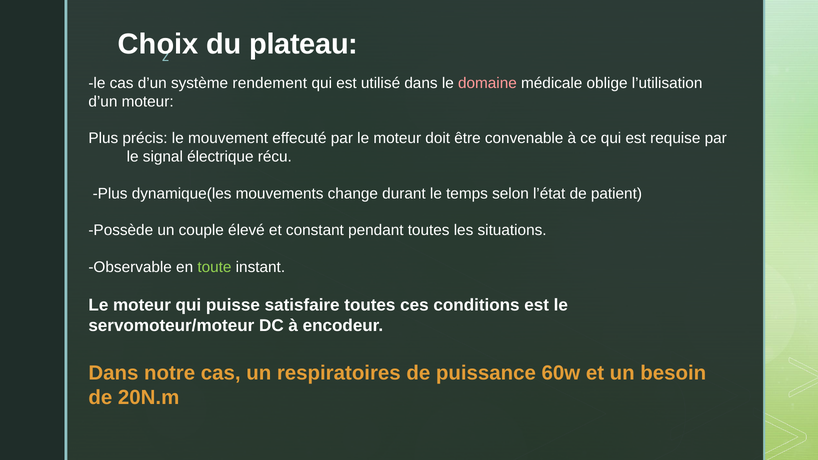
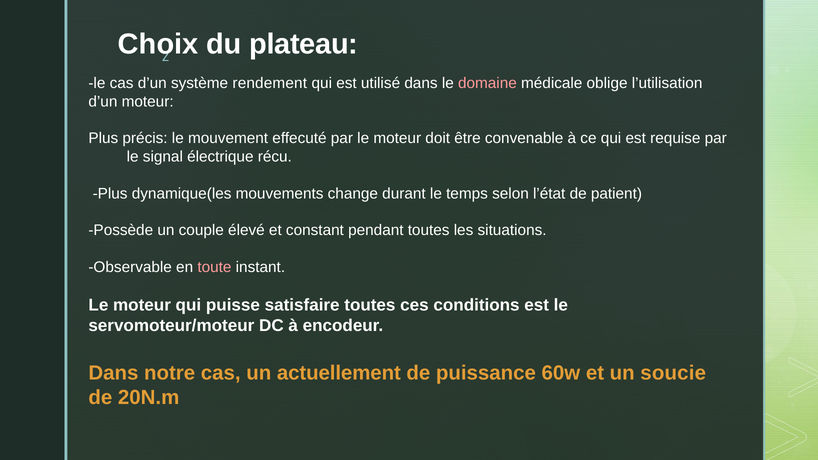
toute colour: light green -> pink (214, 267)
respiratoires: respiratoires -> actuellement (339, 373)
besoin: besoin -> soucie (673, 373)
